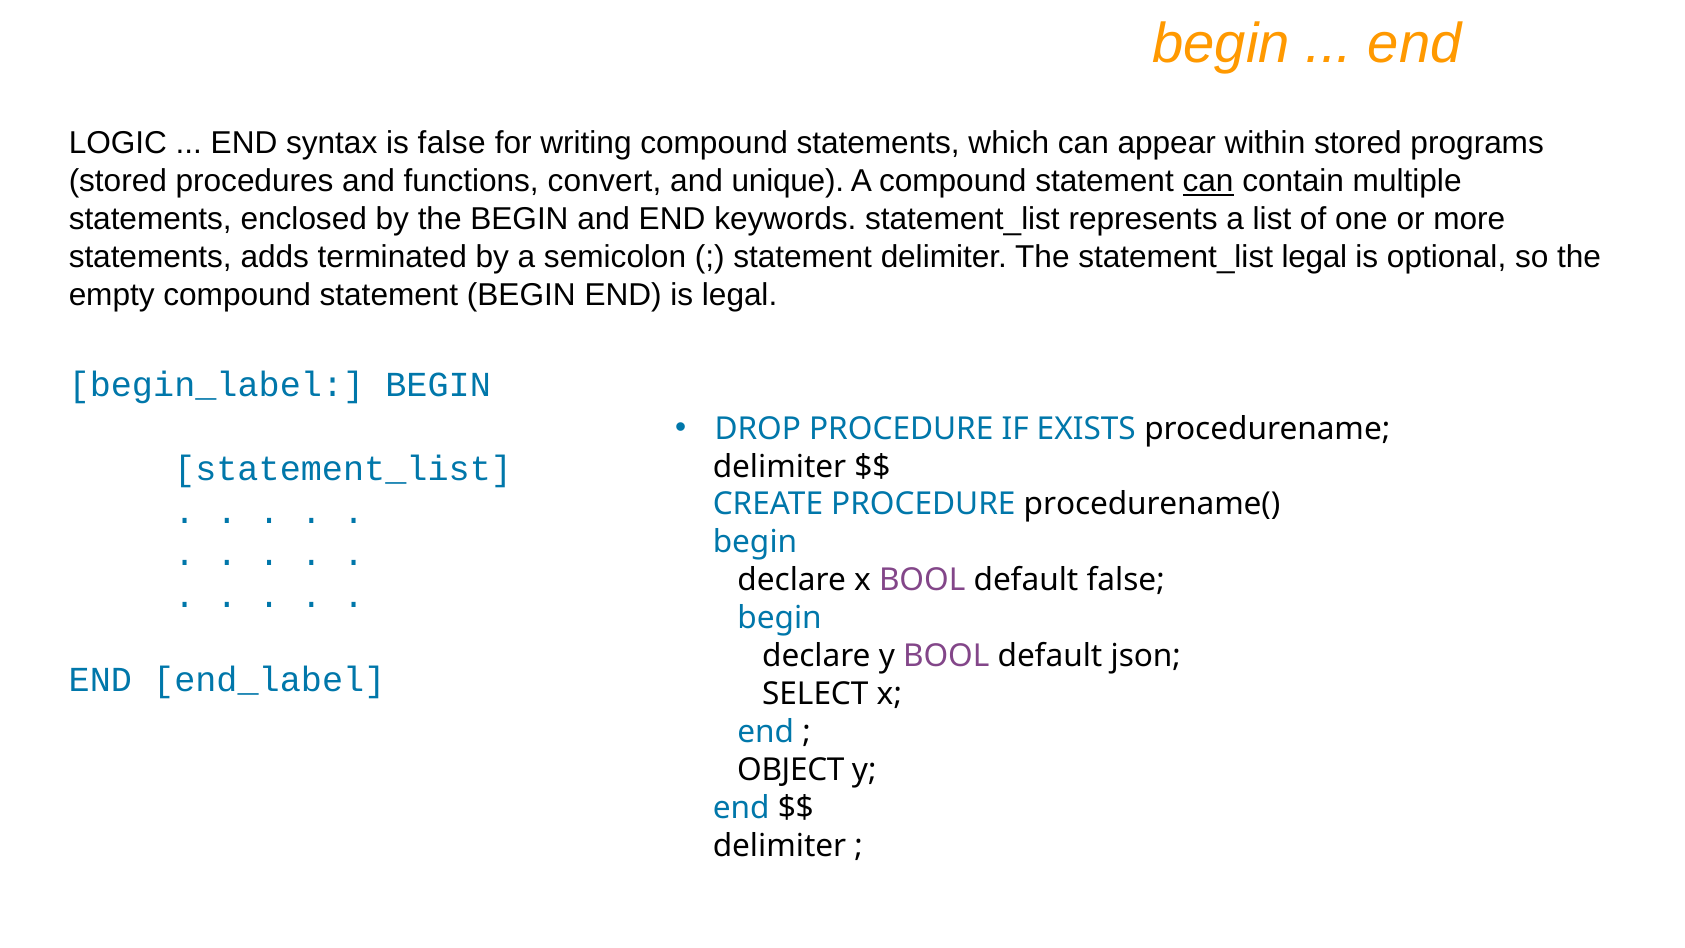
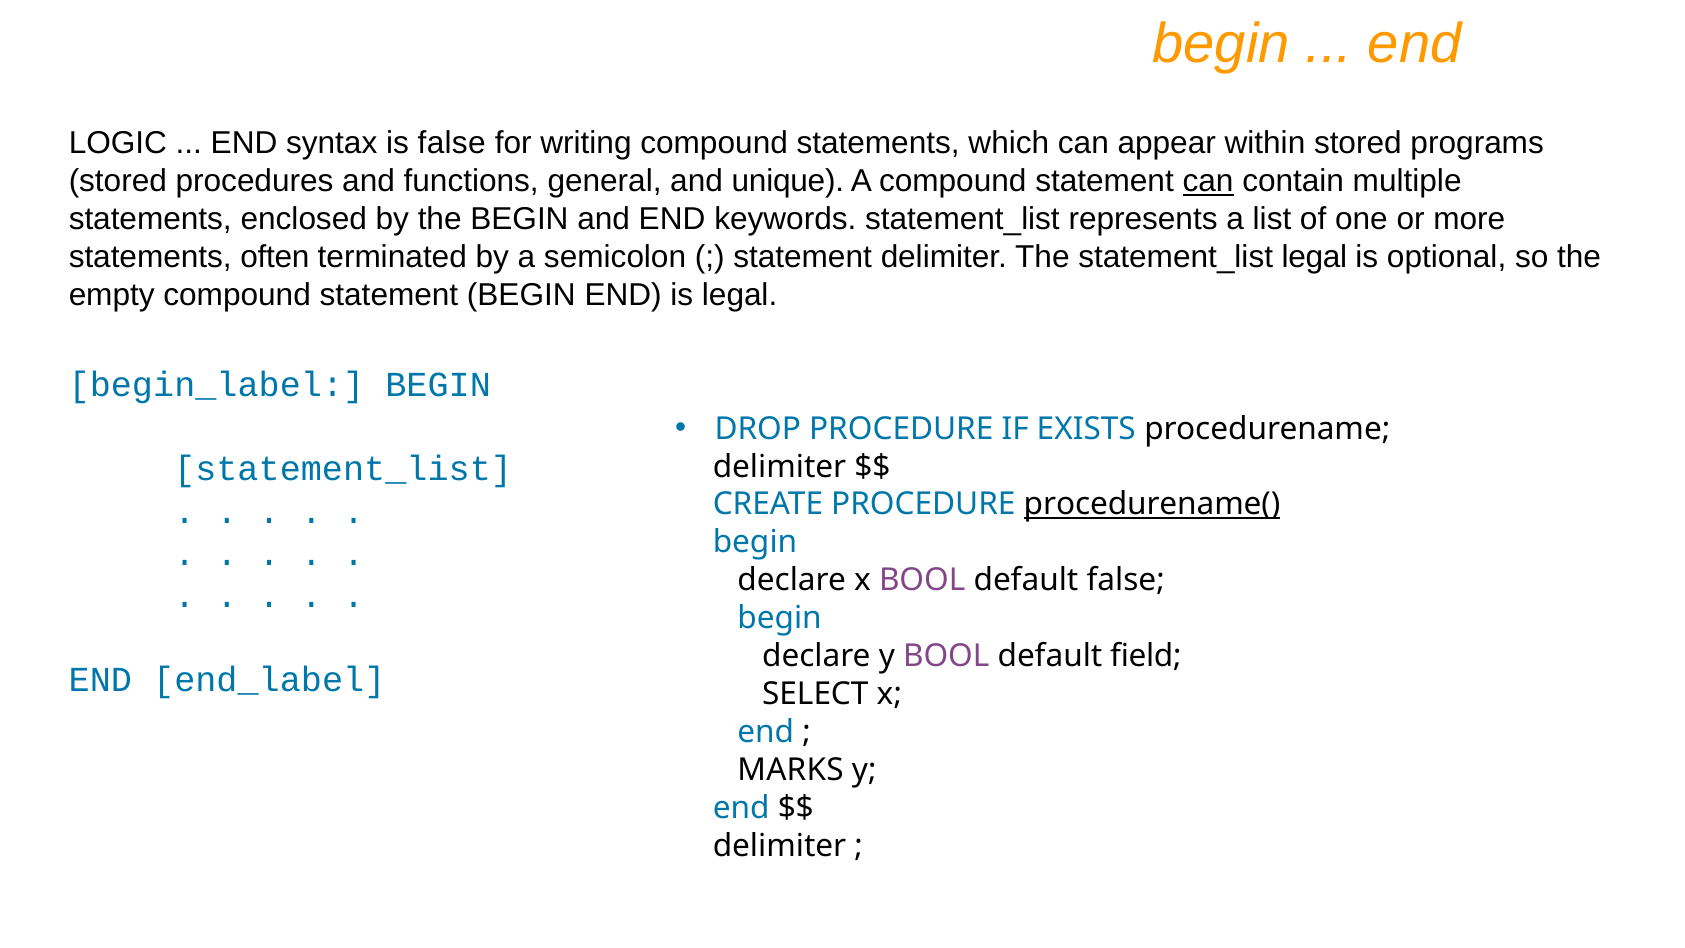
convert: convert -> general (605, 181)
adds: adds -> often (275, 257)
procedurename( underline: none -> present (1152, 504)
json: json -> field (1146, 656)
OBJECT: OBJECT -> MARKS (791, 770)
